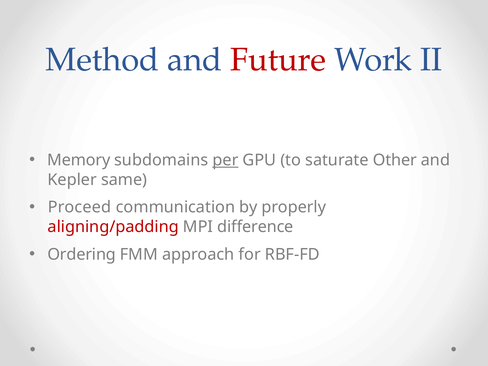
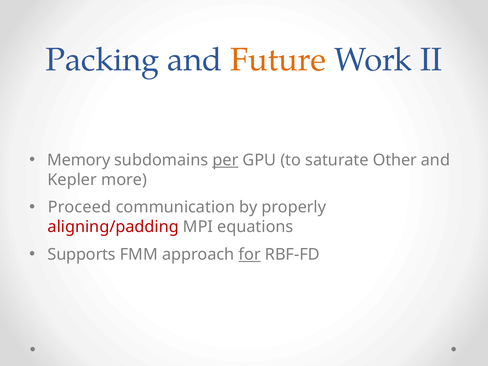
Method: Method -> Packing (102, 60)
Future colour: red -> orange (278, 60)
same: same -> more (124, 180)
difference: difference -> equations (255, 227)
Ordering: Ordering -> Supports (82, 254)
for underline: none -> present (250, 254)
